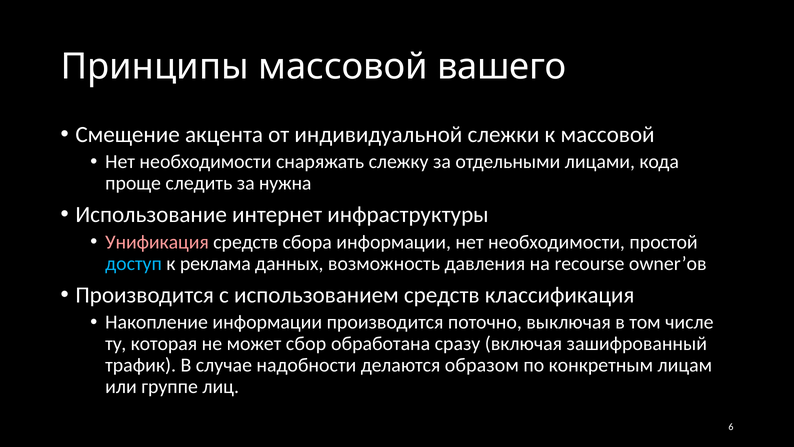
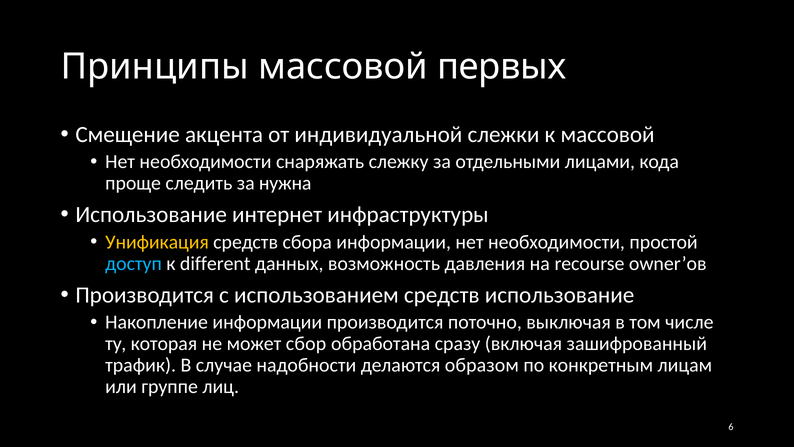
вашего: вашего -> первых (502, 67)
Унификация colour: pink -> yellow (157, 242)
реклама: реклама -> different (215, 263)
средств классификация: классификация -> использование (560, 295)
